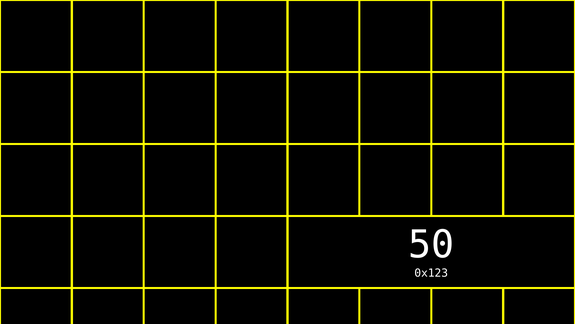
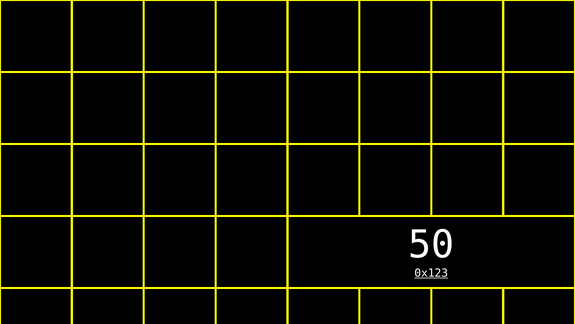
0x123 underline: none -> present (431, 273)
